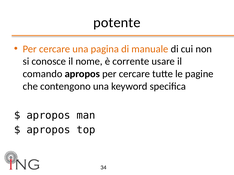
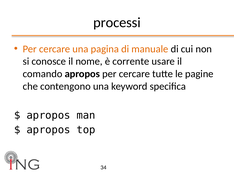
potente: potente -> processi (117, 23)
